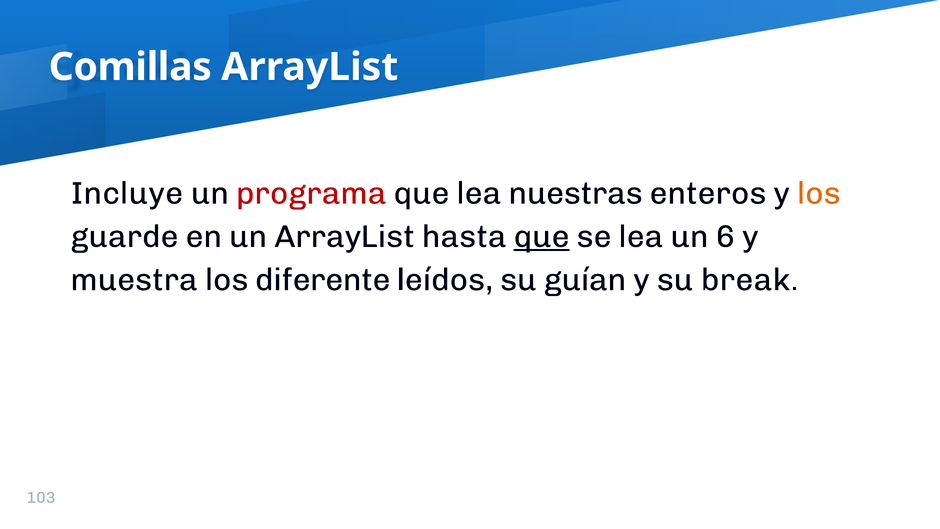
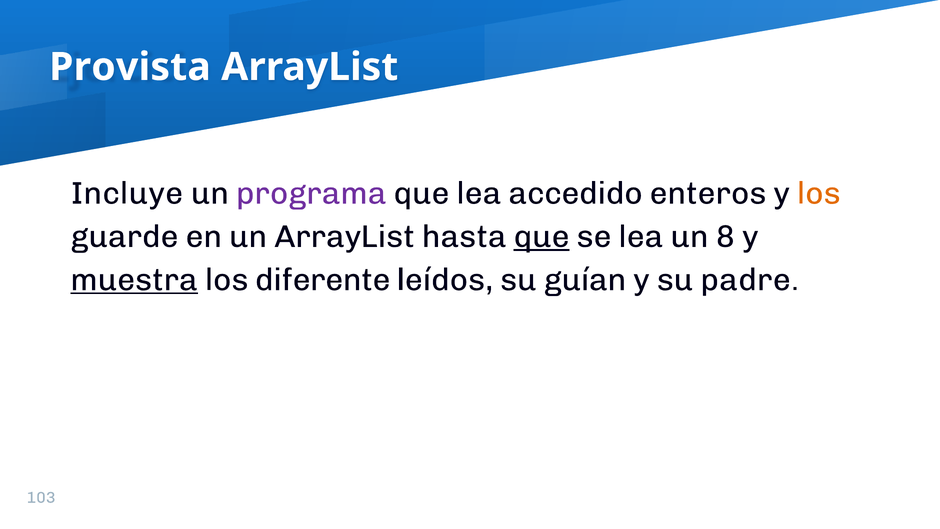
Comillas: Comillas -> Provista (130, 67)
programa colour: red -> purple (311, 193)
nuestras: nuestras -> accedido (576, 193)
6: 6 -> 8 (725, 236)
muestra underline: none -> present (134, 280)
break: break -> padre (750, 280)
